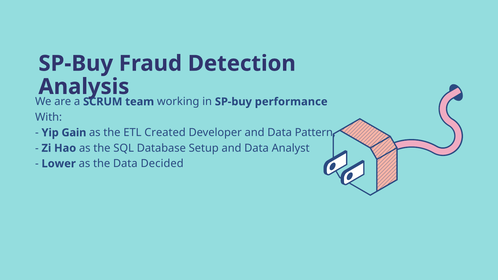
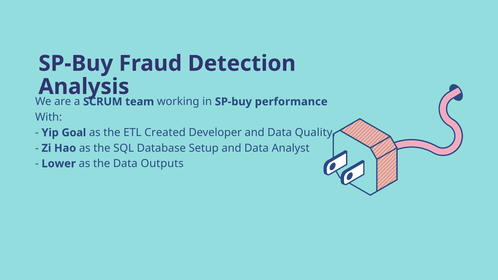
Gain: Gain -> Goal (74, 133)
Pattern: Pattern -> Quality (315, 133)
Decided: Decided -> Outputs (162, 164)
